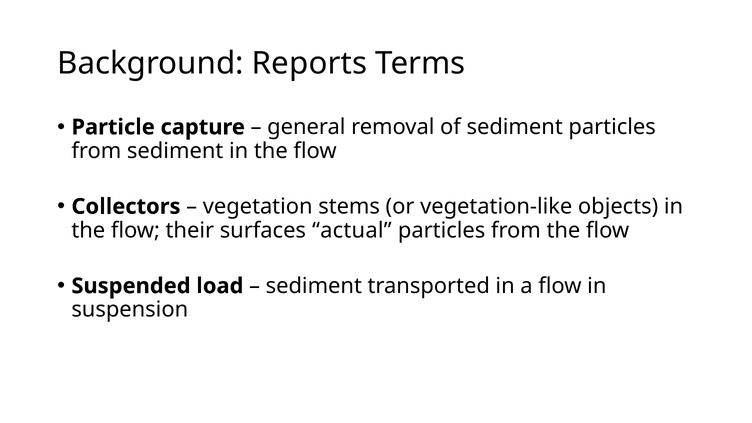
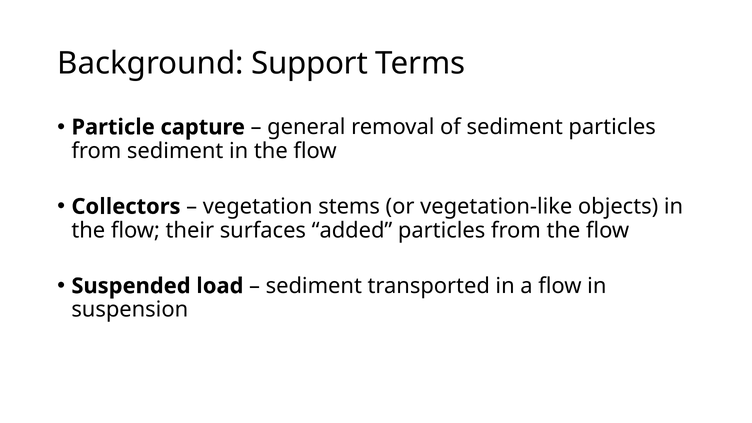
Reports: Reports -> Support (310, 63)
actual: actual -> added (352, 230)
